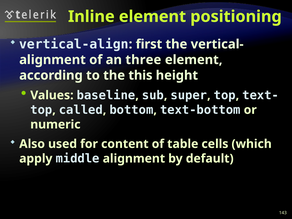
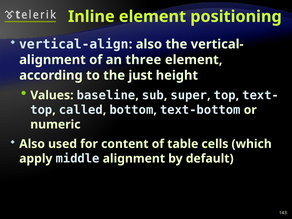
first: first -> also (149, 44)
this: this -> just (140, 75)
